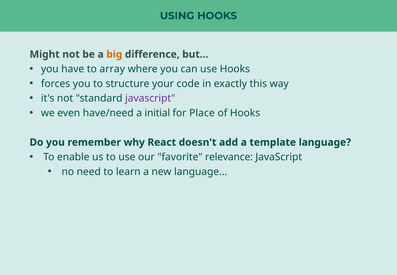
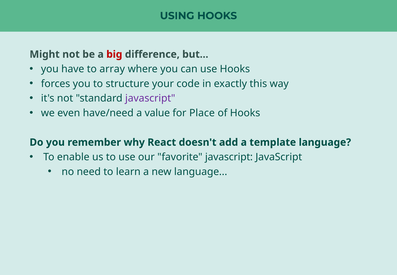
big colour: orange -> red (114, 54)
initial: initial -> value (157, 113)
favorite relevance: relevance -> javascript (229, 157)
